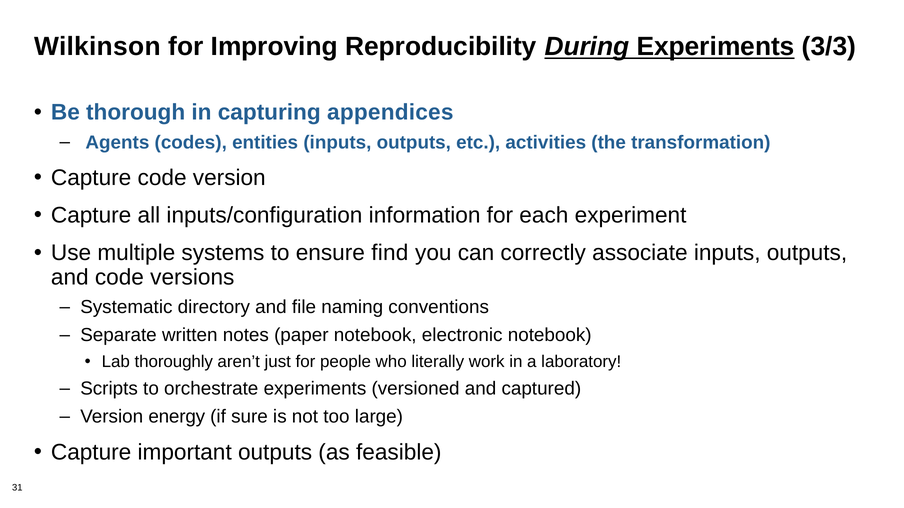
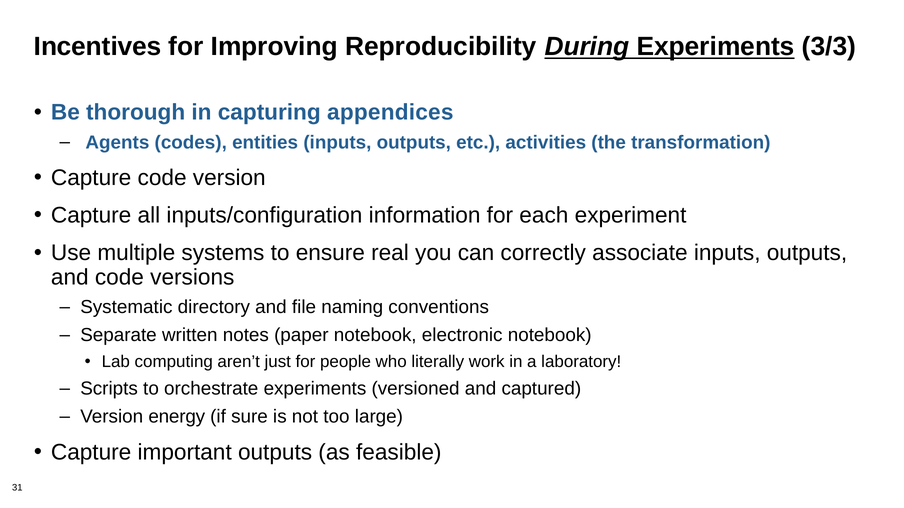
Wilkinson: Wilkinson -> Incentives (98, 47)
find: find -> real (390, 253)
thoroughly: thoroughly -> computing (174, 362)
